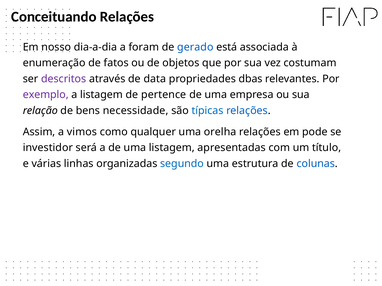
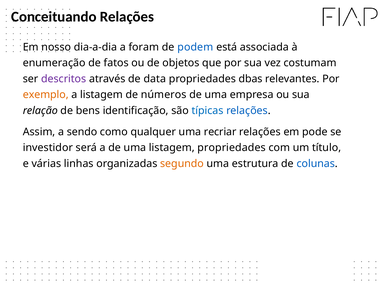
gerado: gerado -> podem (195, 47)
exemplo colour: purple -> orange (46, 95)
pertence: pertence -> números (164, 95)
necessidade: necessidade -> identificação (136, 111)
vimos: vimos -> sendo (82, 132)
orelha: orelha -> recriar (220, 132)
listagem apresentadas: apresentadas -> propriedades (232, 148)
segundo colour: blue -> orange (182, 164)
